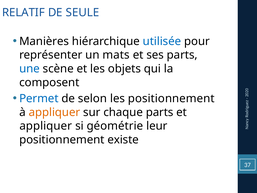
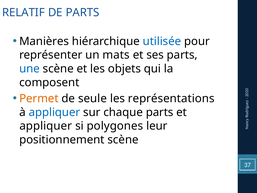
DE SEULE: SEULE -> PARTS (83, 13)
Permet colour: blue -> orange (39, 98)
selon: selon -> seule (92, 98)
les positionnement: positionnement -> représentations (171, 98)
appliquer colour: orange -> blue (54, 112)
géométrie: géométrie -> polygones (115, 126)
positionnement existe: existe -> scène (123, 140)
